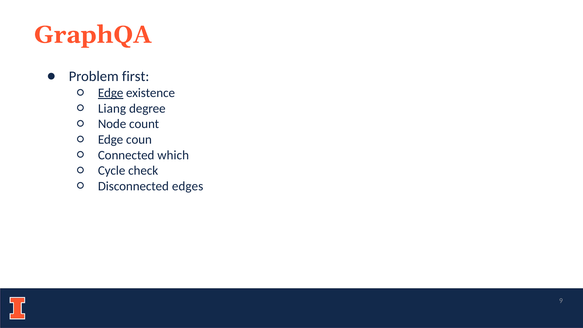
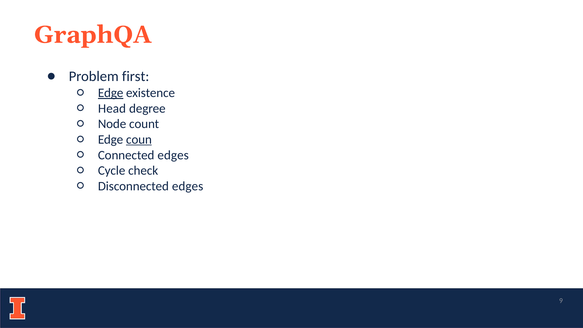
Liang: Liang -> Head (112, 108)
coun underline: none -> present (139, 140)
Connected which: which -> edges (173, 155)
